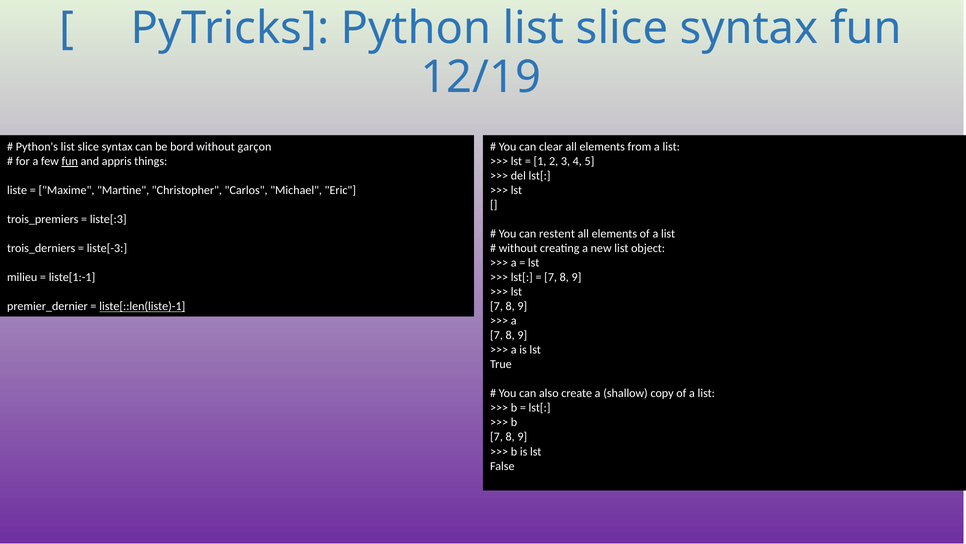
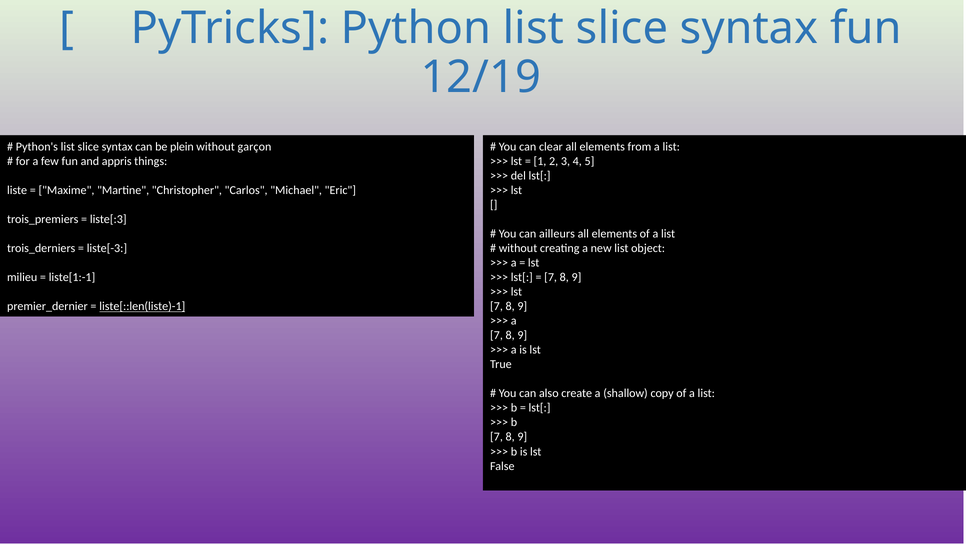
bord: bord -> plein (182, 147)
fun underline: present -> none (70, 161)
restent: restent -> ailleurs (557, 234)
